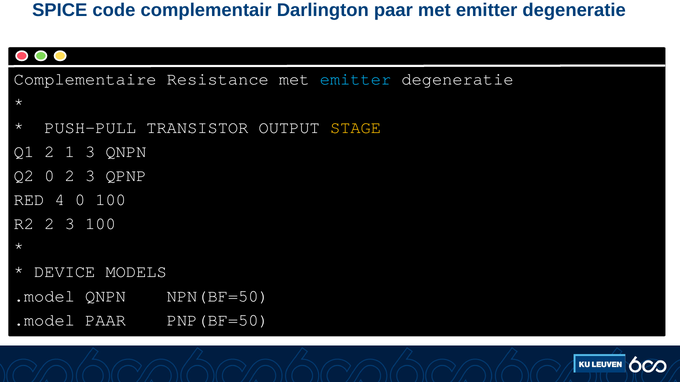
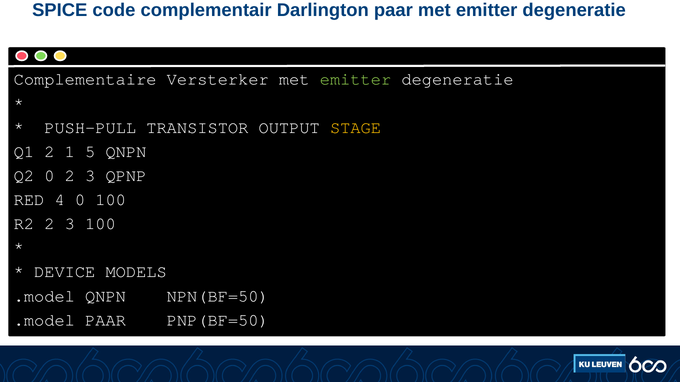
Resistance: Resistance -> Versterker (218, 79)
emitter colour: light blue -> light green (356, 79)
1 3: 3 -> 5 (90, 152)
